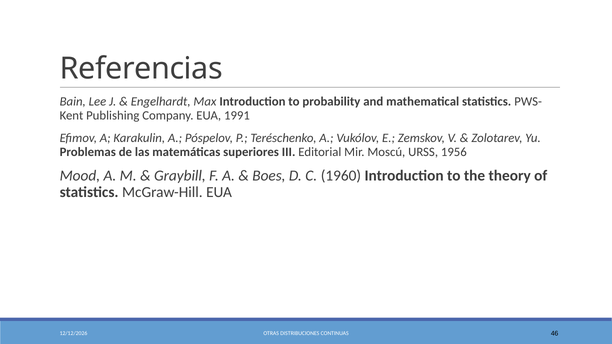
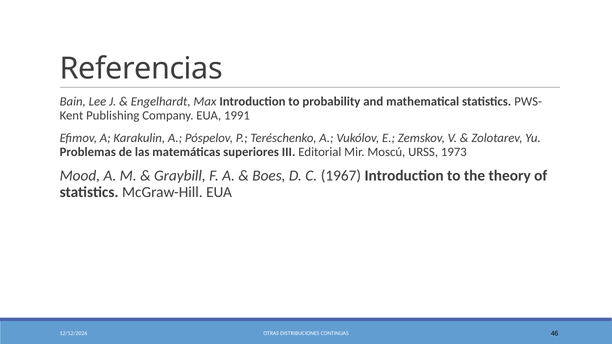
1956: 1956 -> 1973 (454, 152)
1960: 1960 -> 1967 (341, 176)
